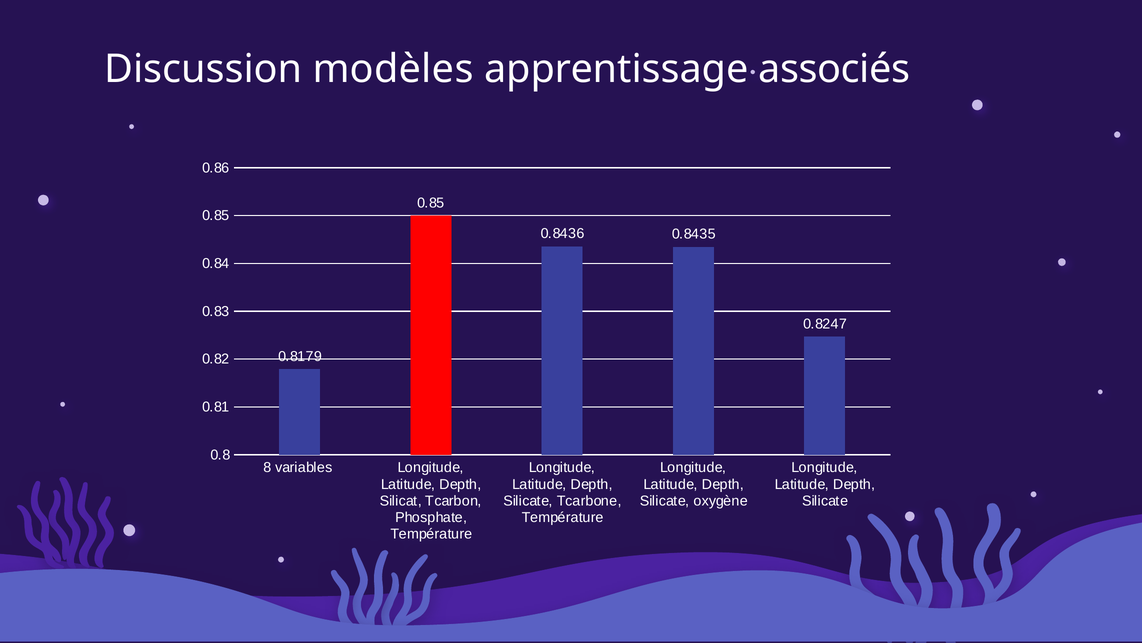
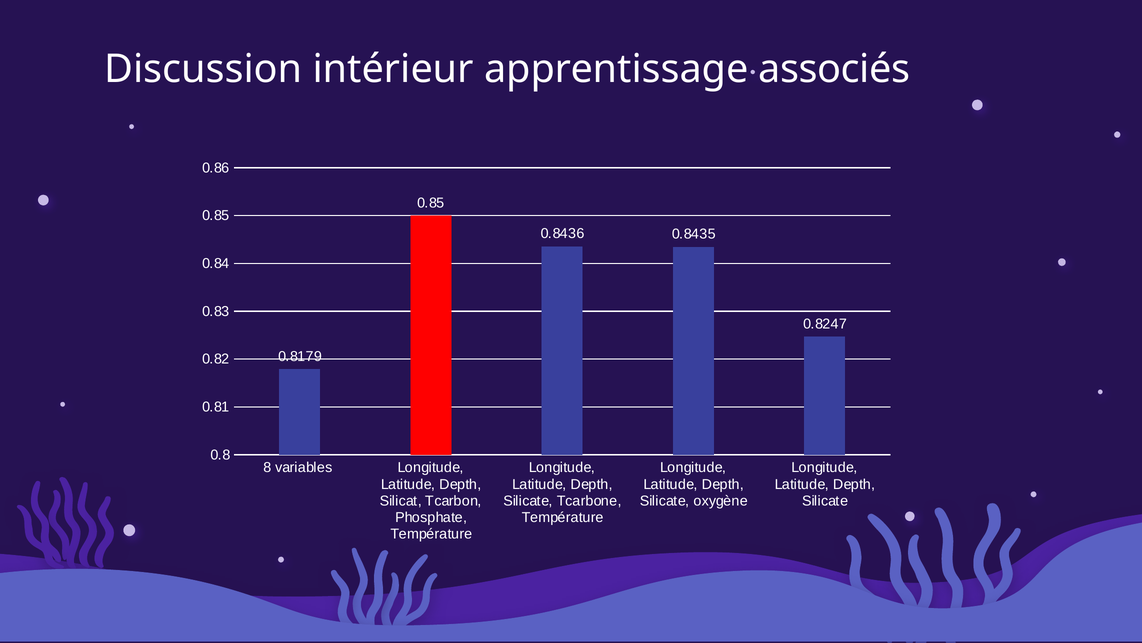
modèles: modèles -> intérieur (393, 69)
